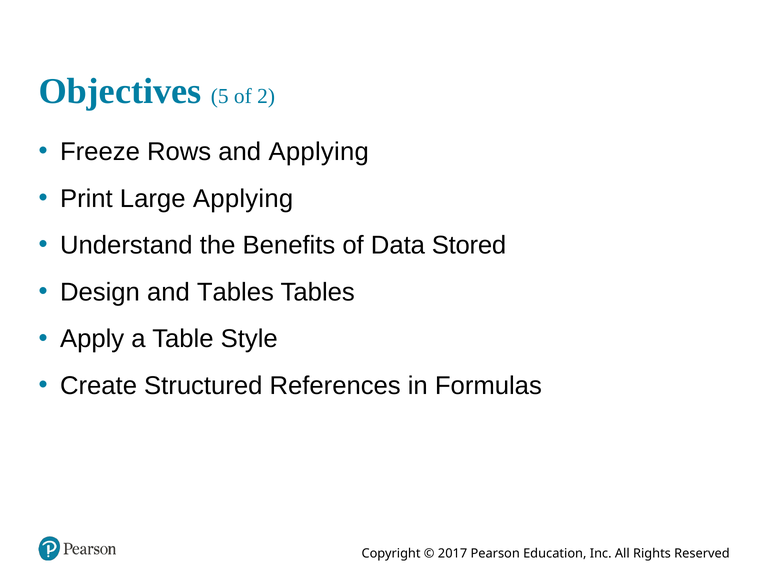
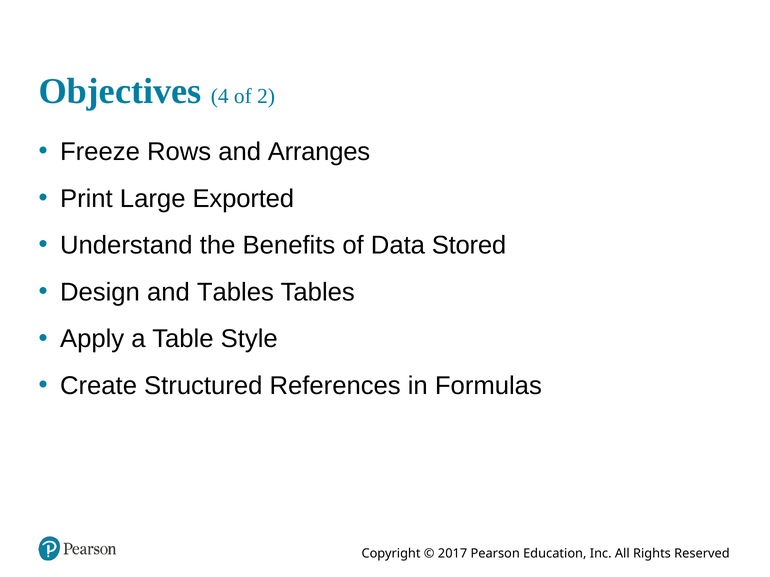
5: 5 -> 4 (220, 96)
and Applying: Applying -> Arranges (319, 152)
Large Applying: Applying -> Exported (243, 199)
